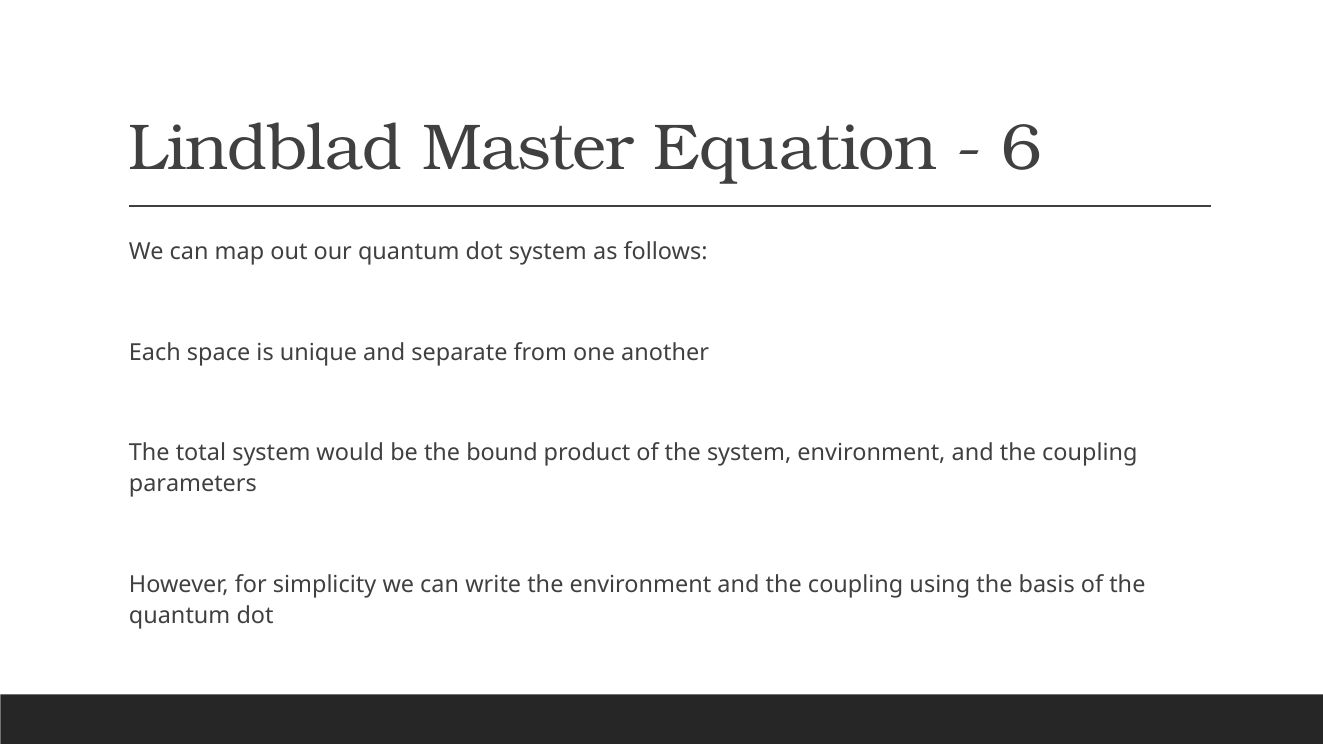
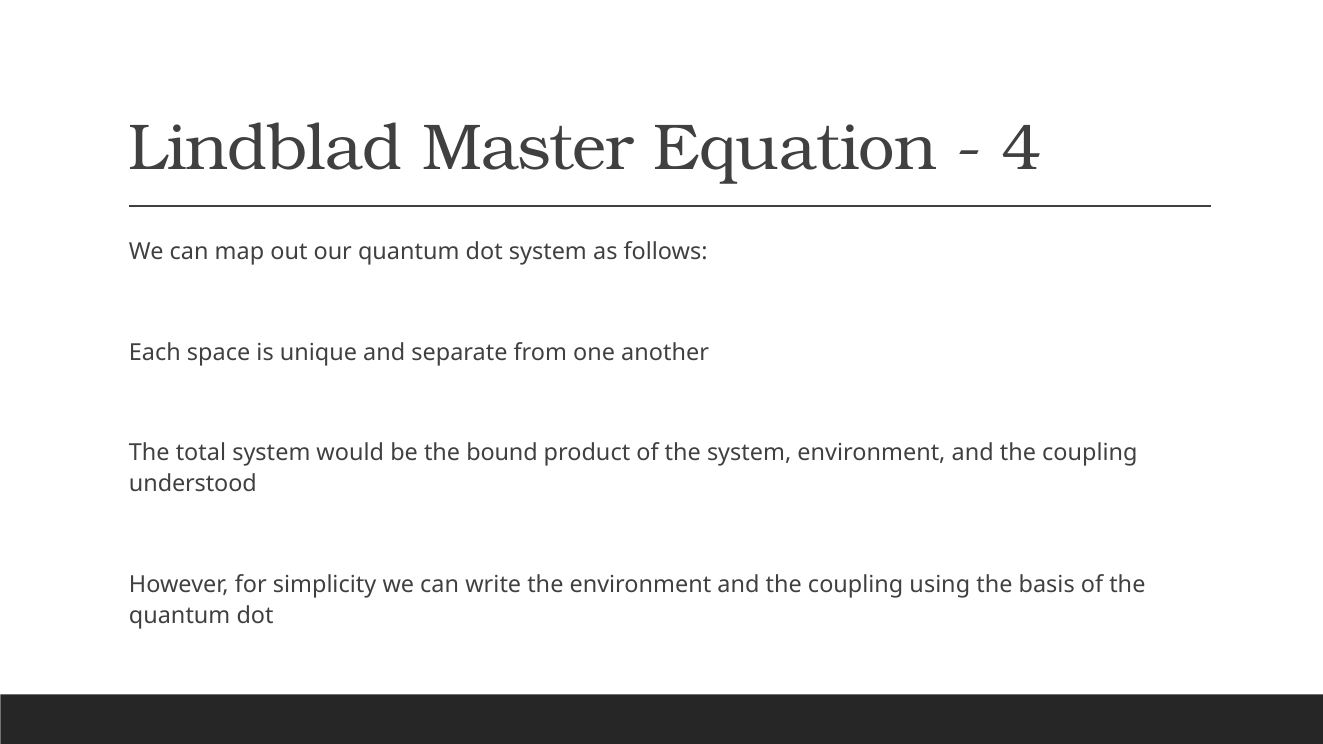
6: 6 -> 4 (1022, 148)
parameters: parameters -> understood (193, 484)
